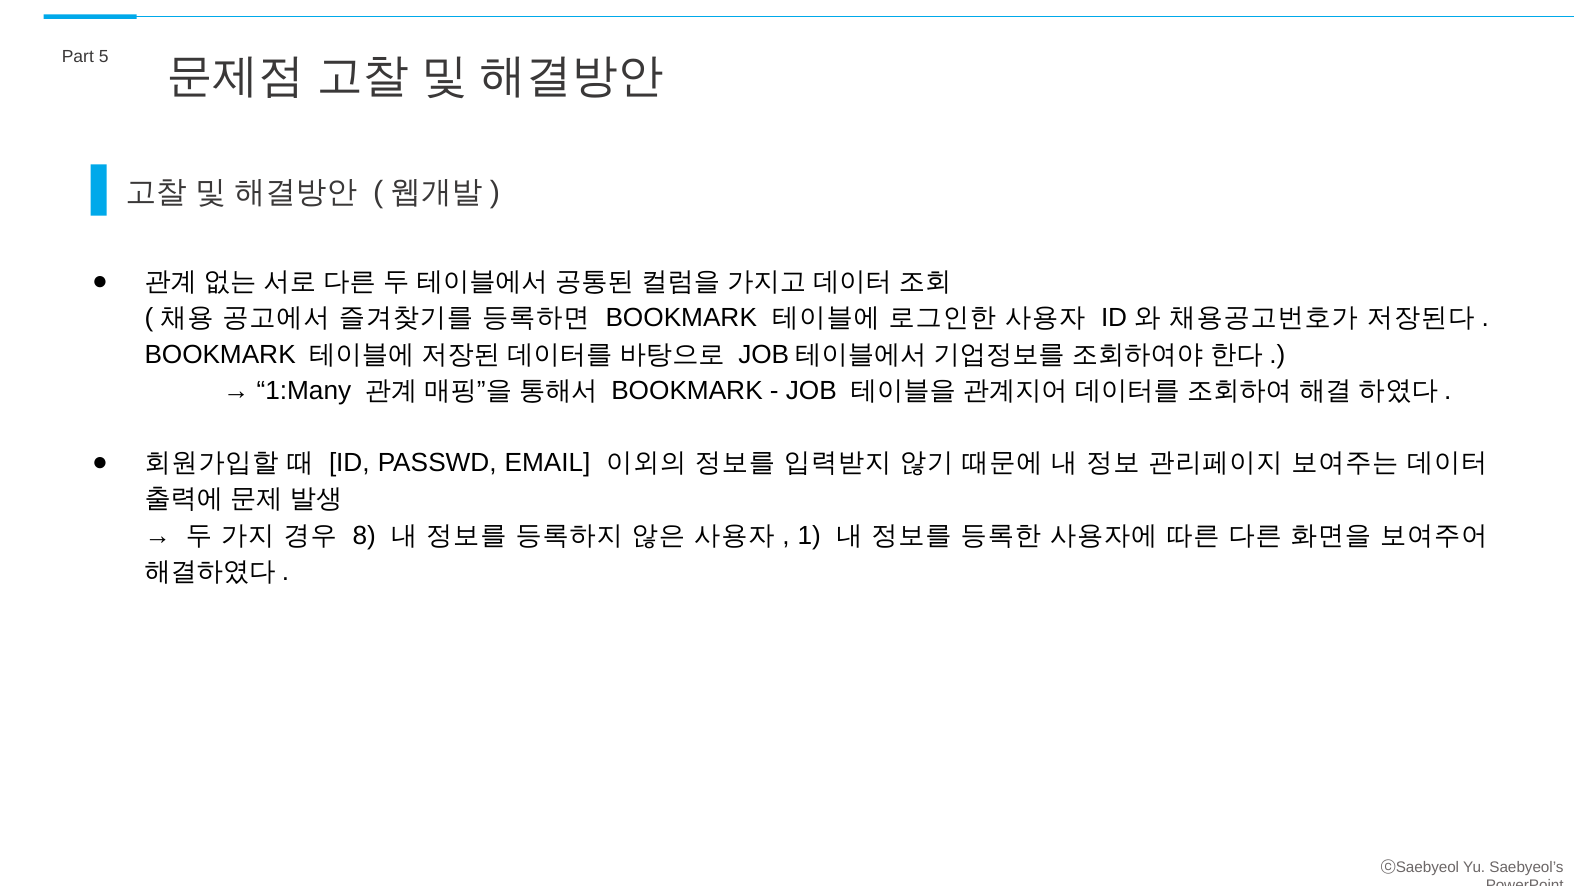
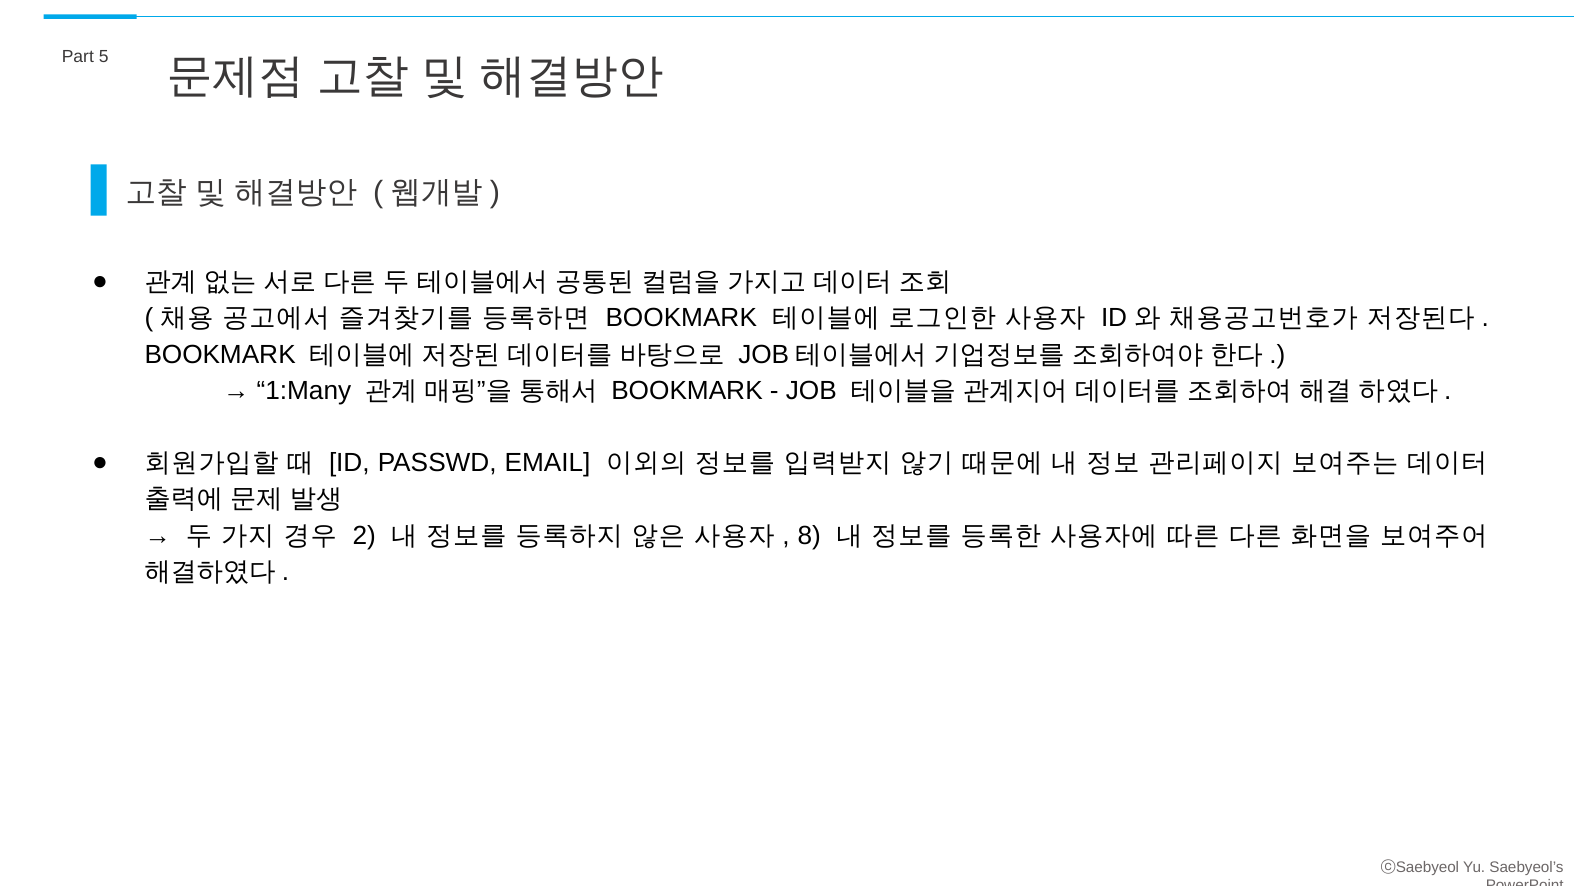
8: 8 -> 2 (364, 535)
1: 1 -> 8 (809, 535)
